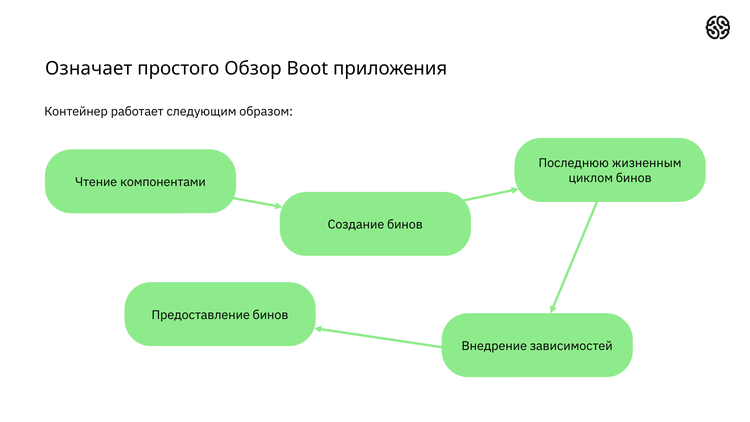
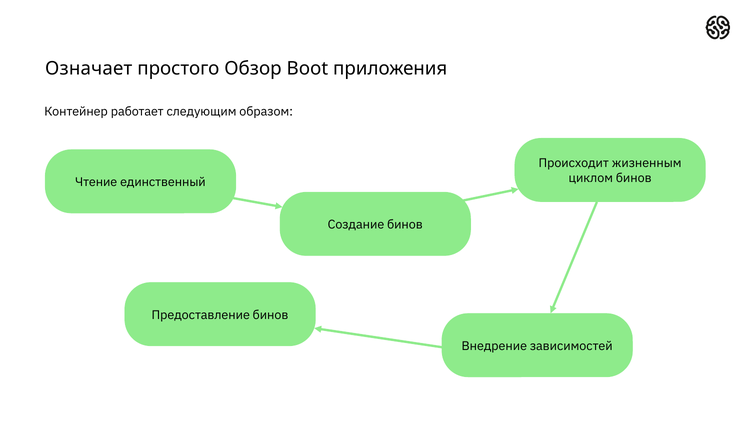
Последнюю: Последнюю -> Происходит (574, 163)
компонентами: компонентами -> единственный (163, 182)
